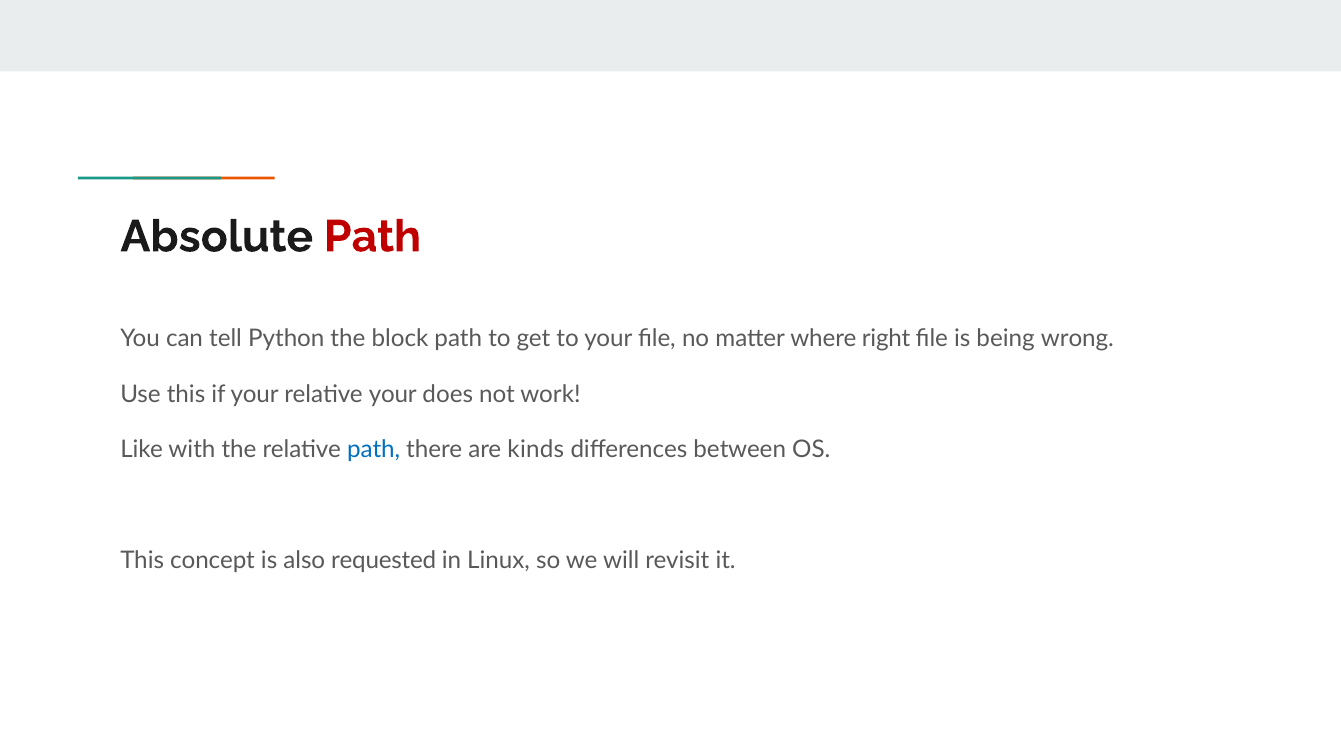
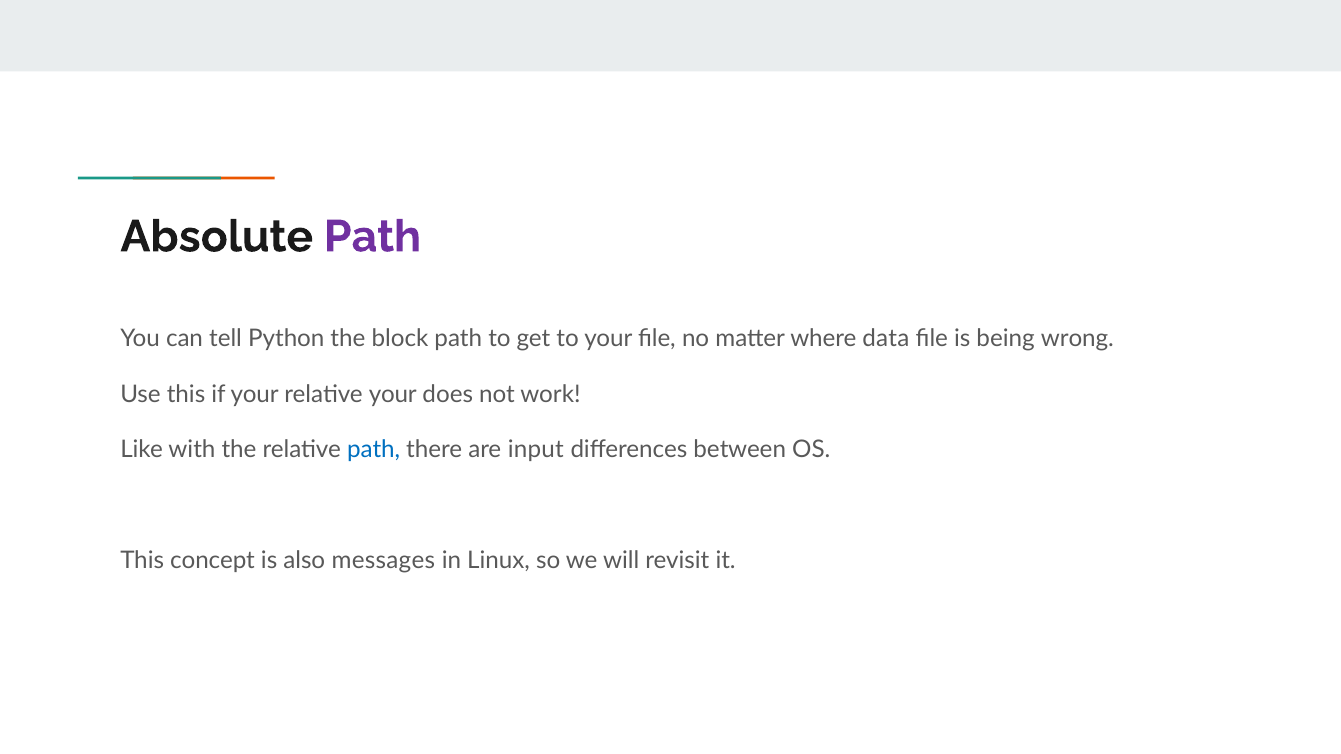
Path colour: red -> purple (372, 237)
right: right -> data (886, 339)
kinds: kinds -> input (536, 450)
requested: requested -> messages (383, 561)
